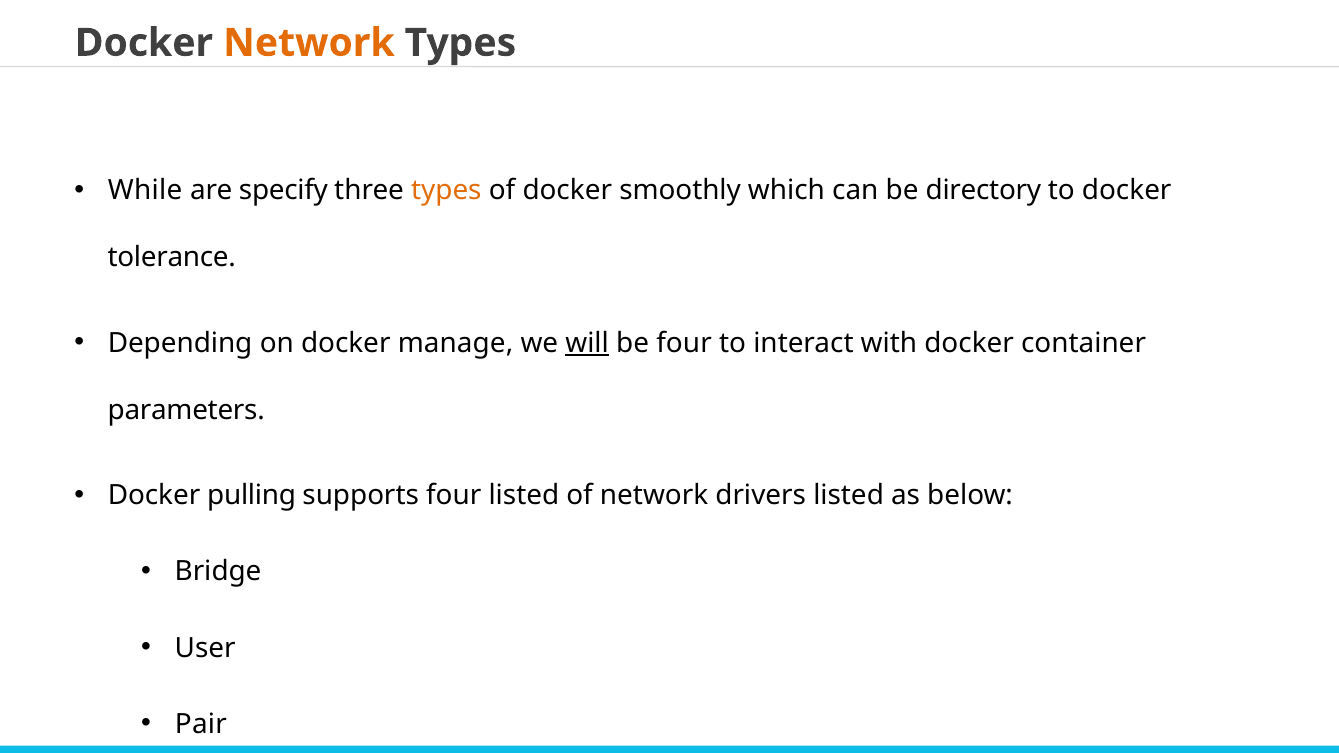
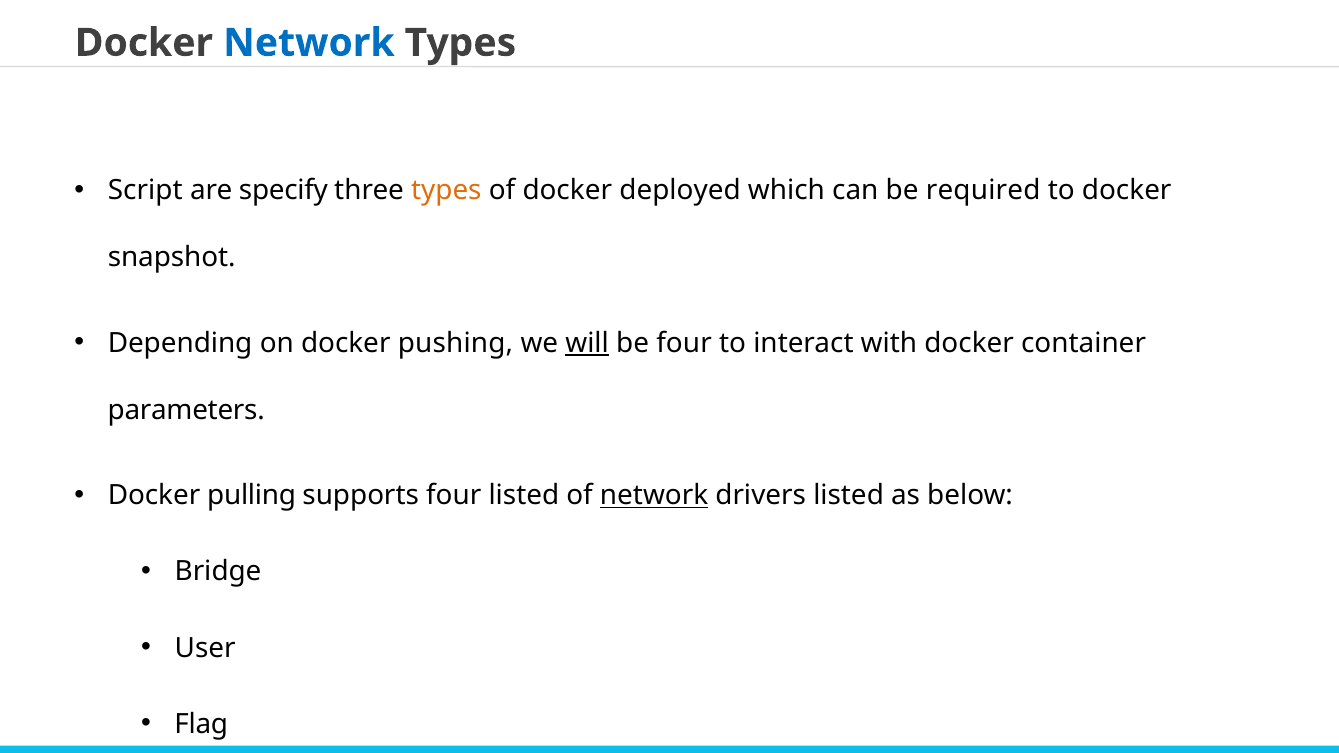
Network colour: orange -> blue (309, 43)
While: While -> Script (145, 191)
smoothly: smoothly -> deployed (680, 191)
directory: directory -> required (983, 191)
tolerance: tolerance -> snapshot (172, 258)
manage: manage -> pushing (455, 343)
network underline: none -> present (654, 496)
Pair: Pair -> Flag (201, 724)
